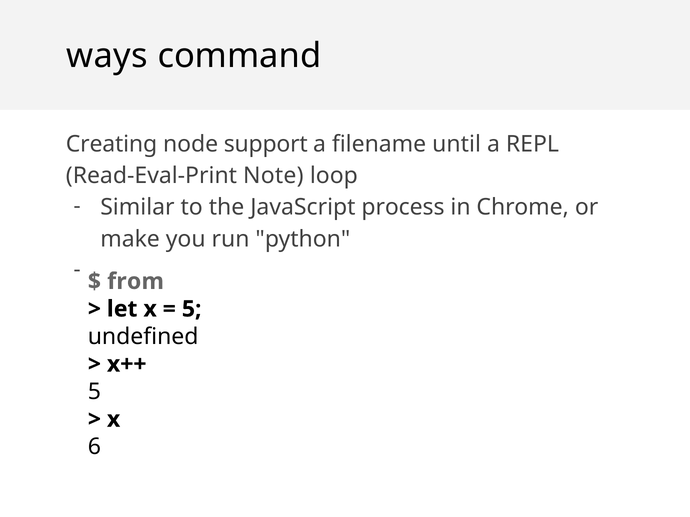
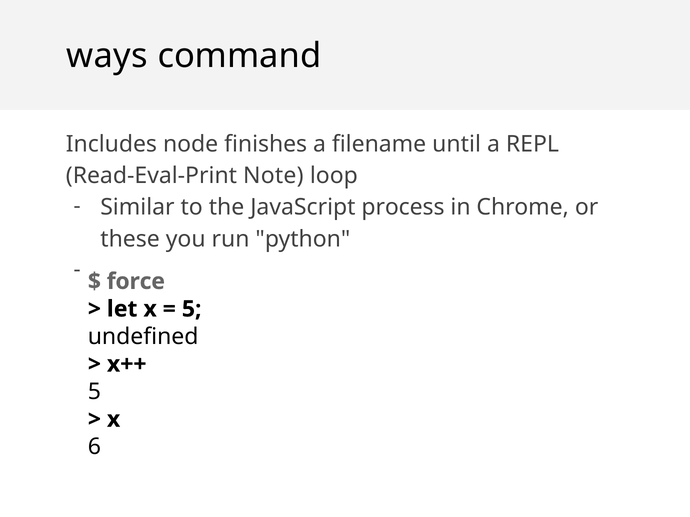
Creating: Creating -> Includes (111, 144)
support: support -> finishes (266, 144)
make: make -> these (130, 239)
from: from -> force (136, 282)
